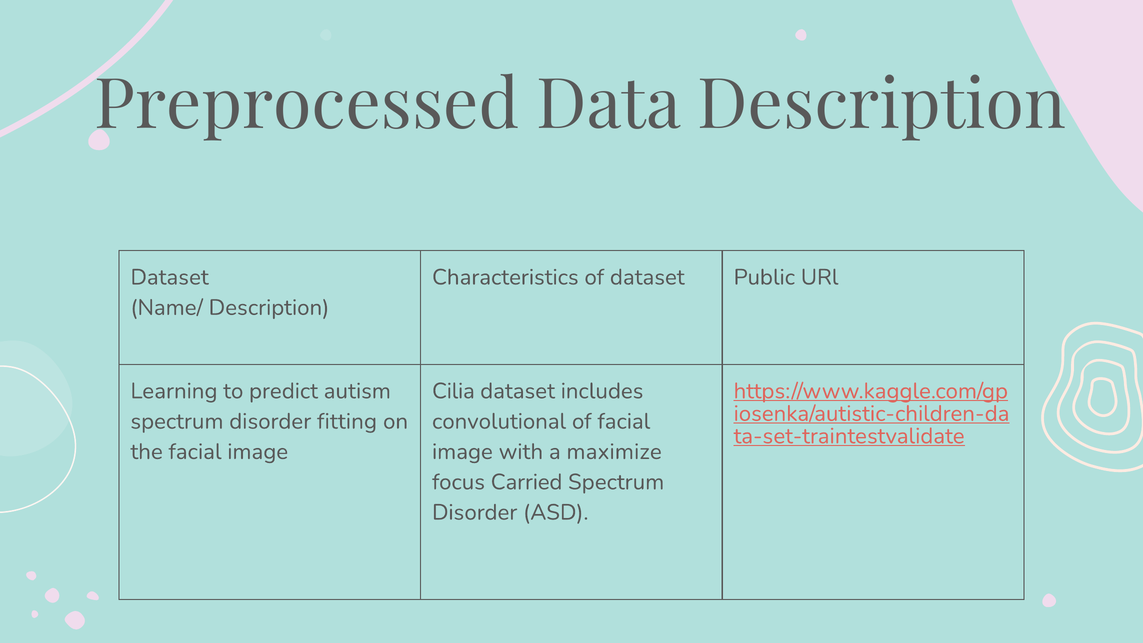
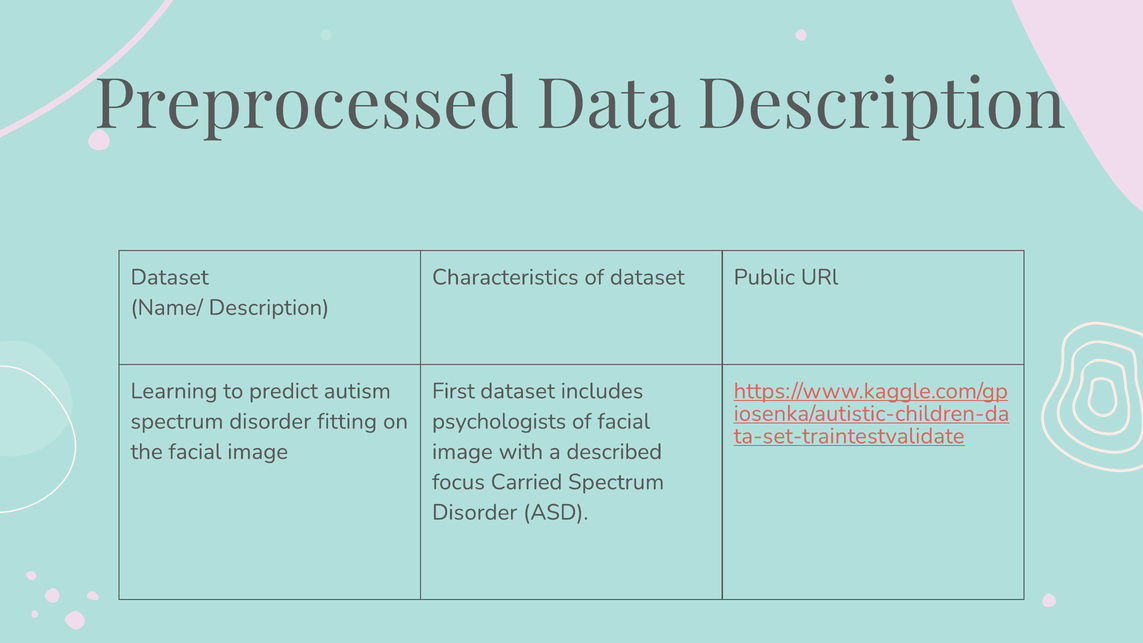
Cilia: Cilia -> First (453, 391)
convolutional: convolutional -> psychologists (499, 421)
maximize: maximize -> described (614, 452)
